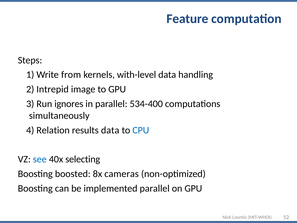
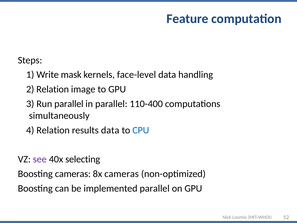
from: from -> mask (71, 75)
with-level: with-level -> face-level (136, 75)
2 Intrepid: Intrepid -> Relation (53, 89)
Run ignores: ignores -> parallel (69, 104)
534-400: 534-400 -> 110-400 (146, 104)
see colour: blue -> purple (40, 159)
Boosting boosted: boosted -> cameras (73, 174)
